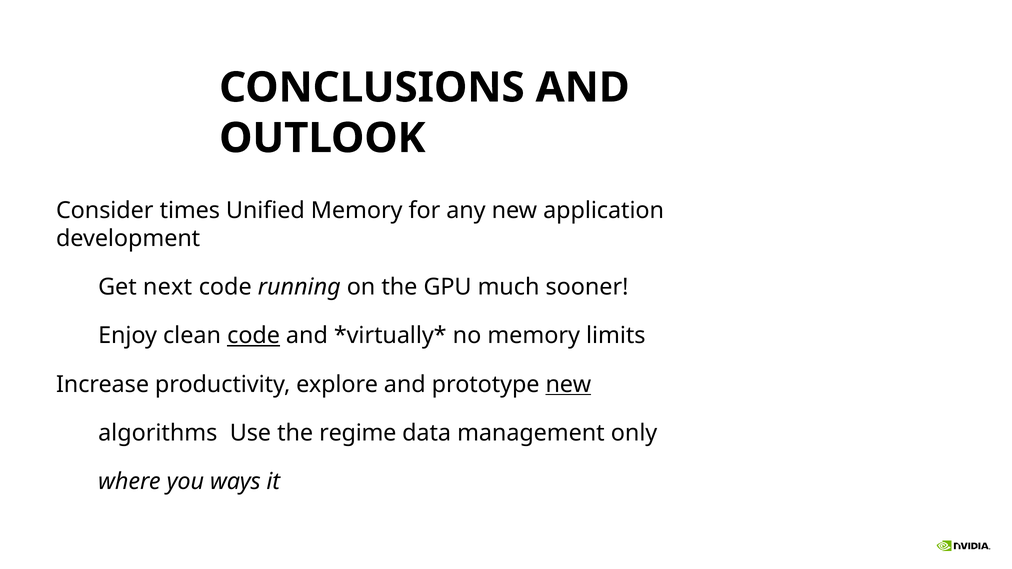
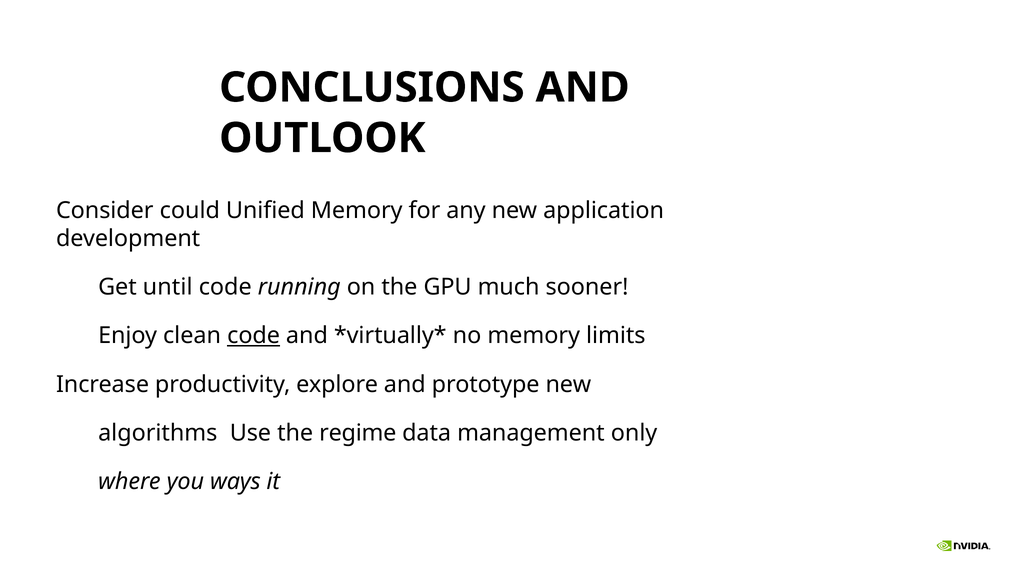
times: times -> could (190, 210)
next: next -> until (168, 287)
new underline: present -> none (568, 385)
